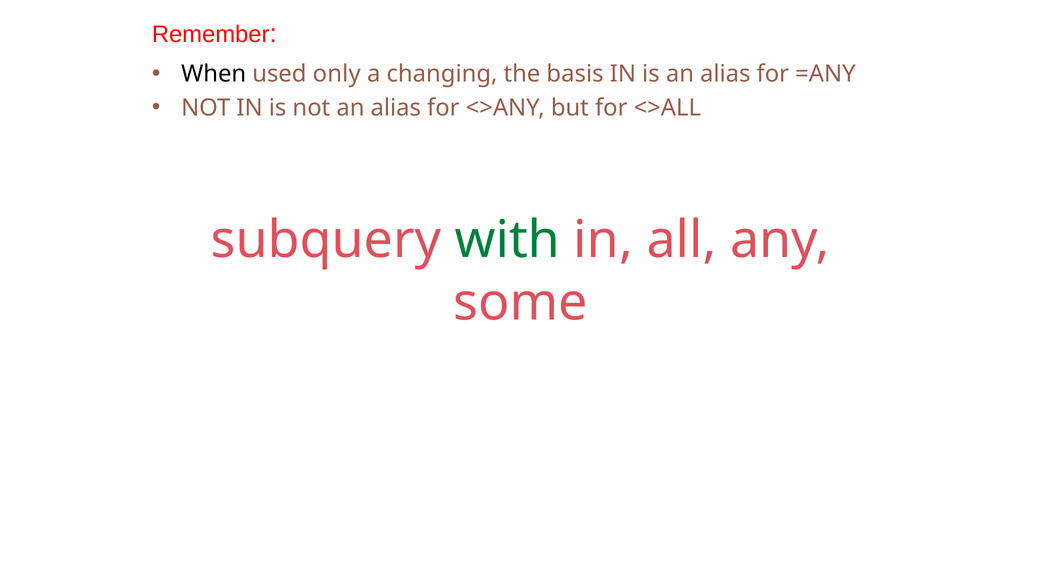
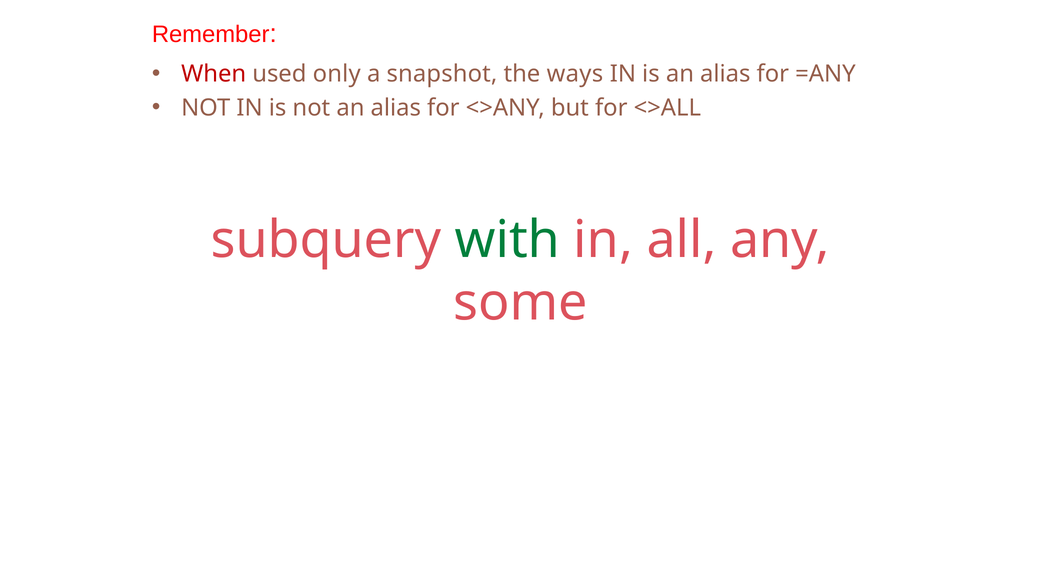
When colour: black -> red (214, 74)
changing: changing -> snapshot (442, 74)
basis: basis -> ways (575, 74)
